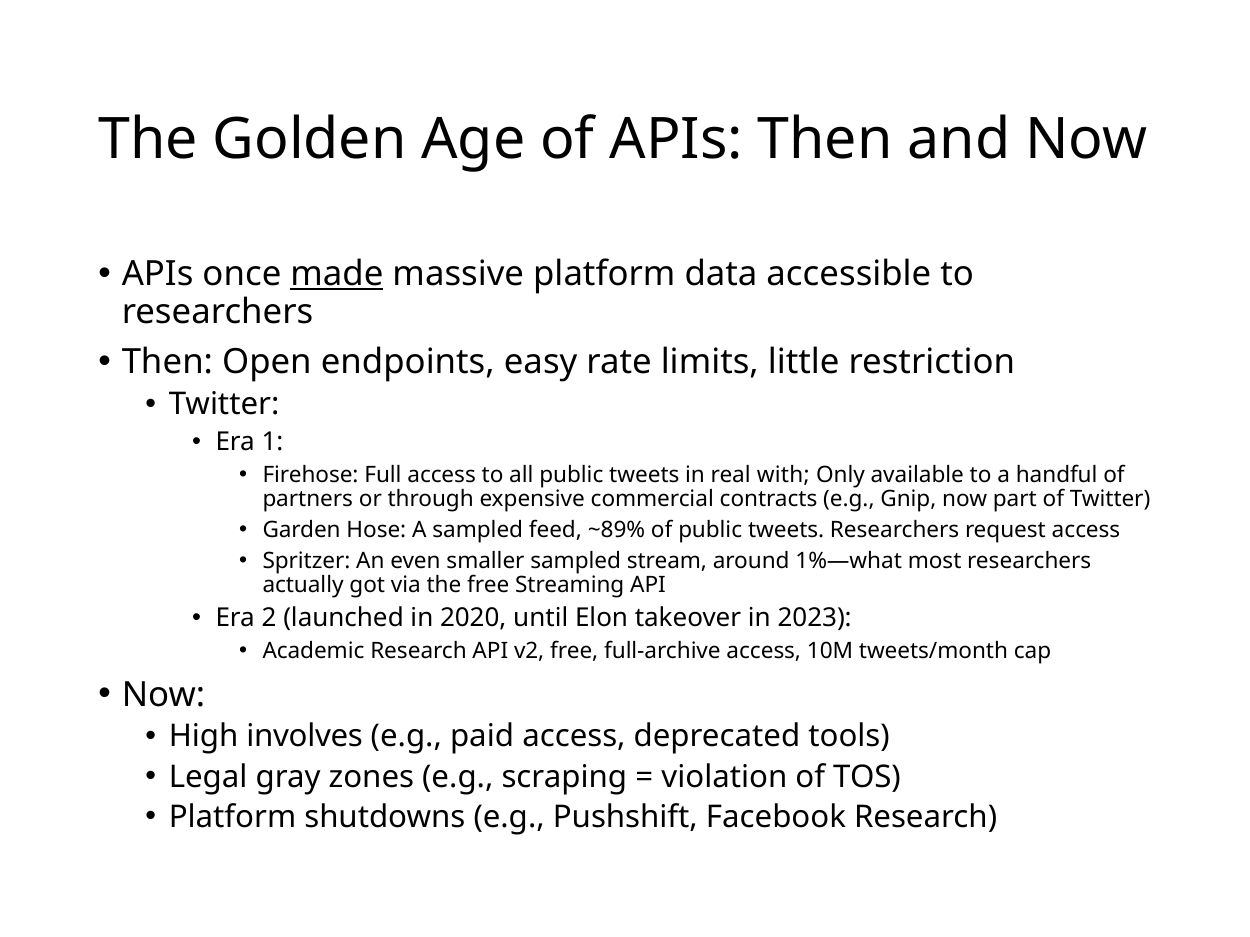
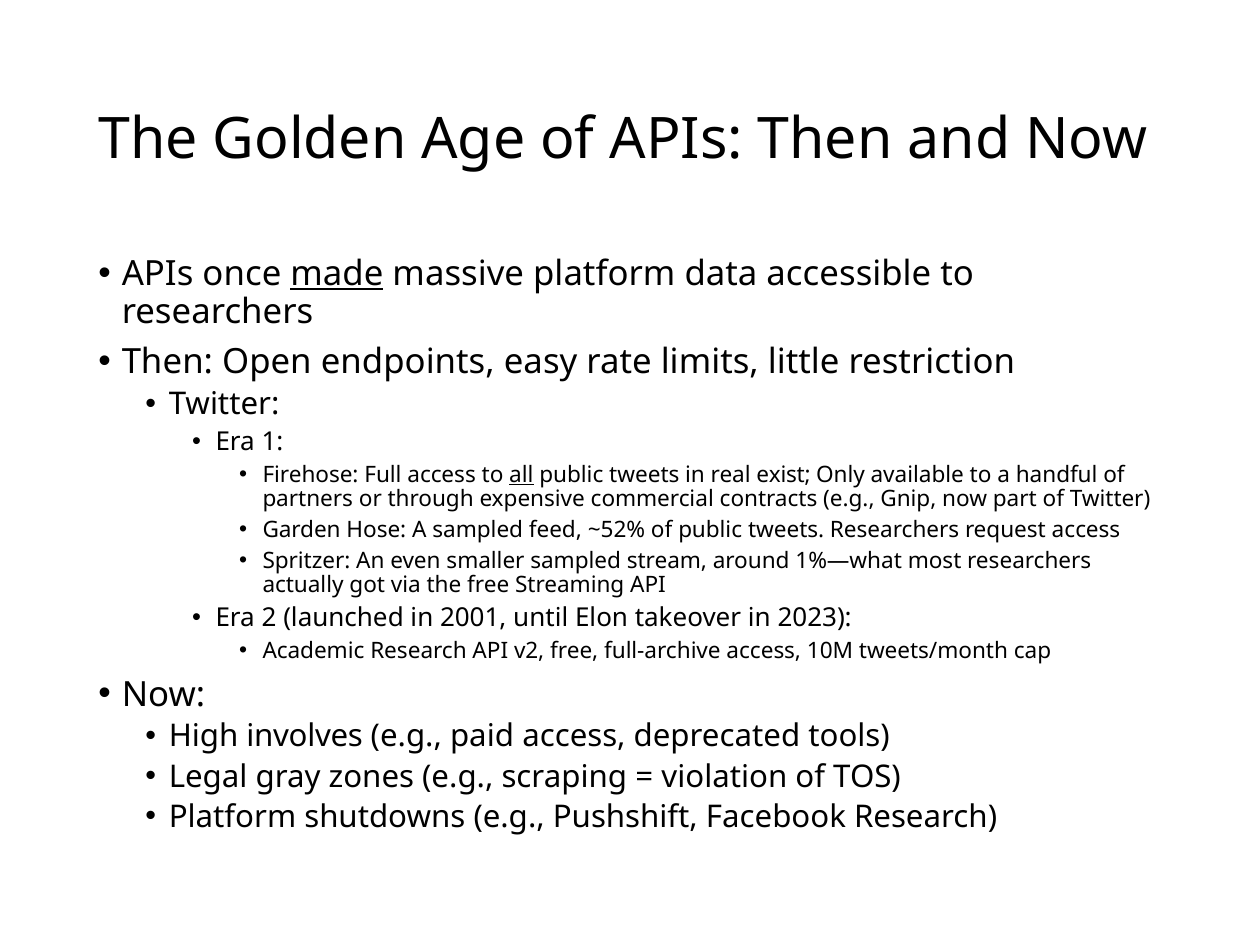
all underline: none -> present (521, 475)
with: with -> exist (784, 475)
~89%: ~89% -> ~52% (616, 530)
2020: 2020 -> 2001 (473, 618)
